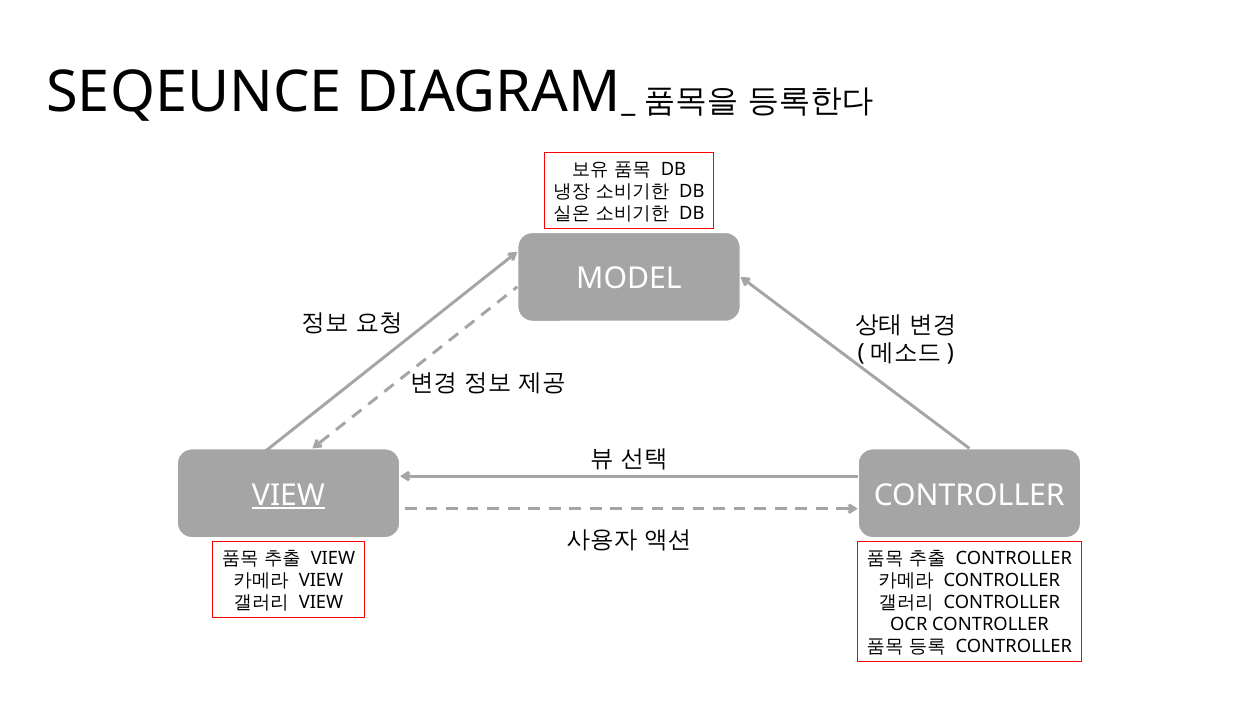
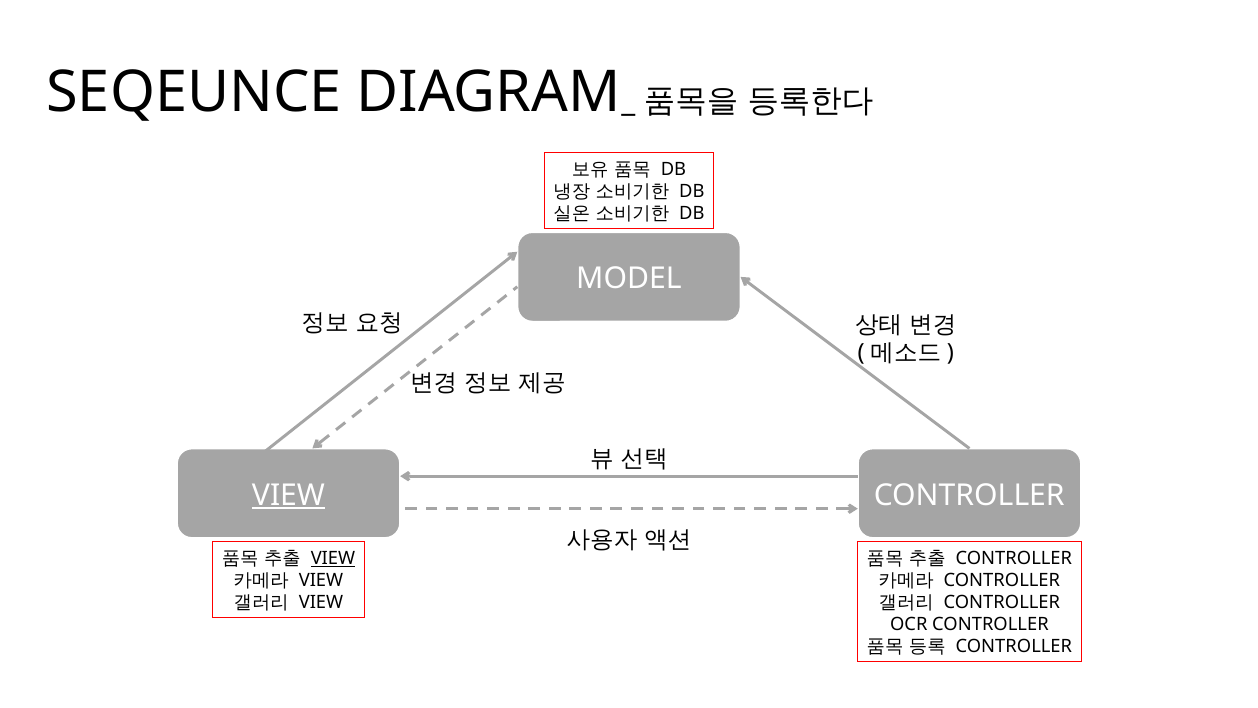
VIEW underline: none -> present (333, 558)
